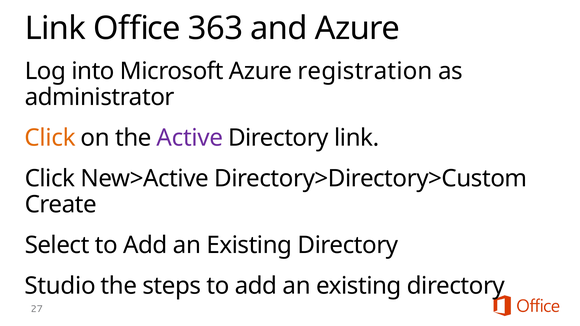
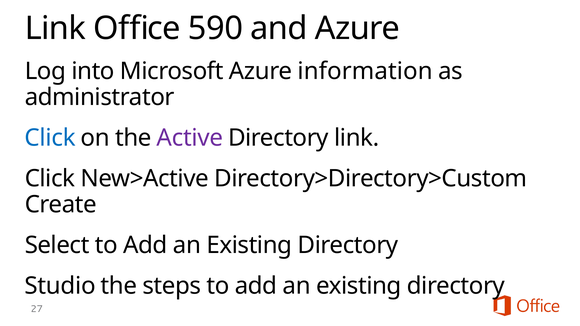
363: 363 -> 590 (216, 28)
registration: registration -> information (365, 71)
Click colour: orange -> blue (50, 138)
